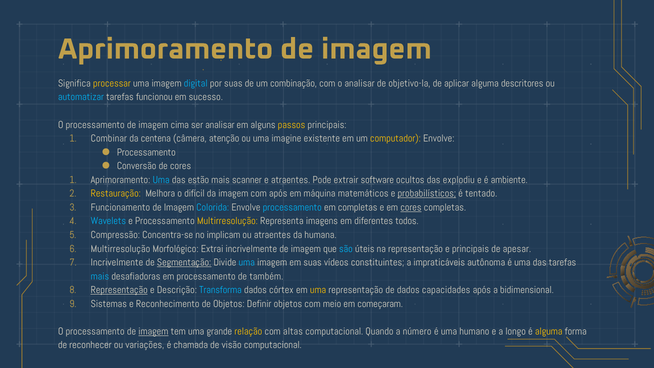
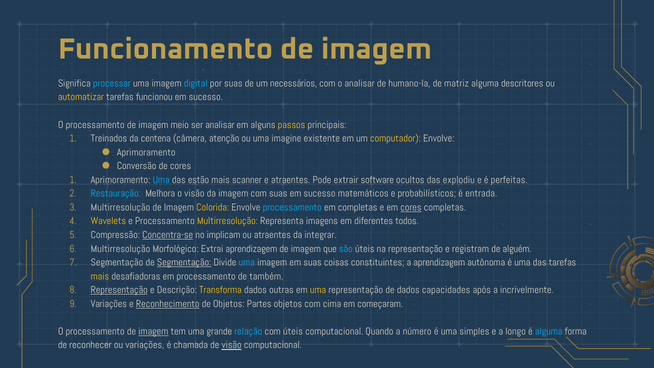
Aprimoramento: Aprimoramento -> Funcionamento (166, 49)
processar colour: yellow -> light blue (112, 83)
combinação: combinação -> necessários (294, 83)
objetivo-la: objetivo-la -> humano-la (409, 83)
aplicar: aplicar -> matriz (457, 83)
automatizar colour: light blue -> yellow (81, 97)
cima: cima -> meio (180, 125)
Combinar: Combinar -> Treinados (109, 138)
Processamento: Processamento -> Aprimoramento (146, 152)
ambiente: ambiente -> perfeitas (509, 180)
Restauração colour: yellow -> light blue (116, 194)
o difícil: difícil -> visão (194, 194)
com após: após -> suas (278, 194)
máquina: máquina -> sucesso (320, 194)
probabilísticos underline: present -> none (427, 194)
tentado: tentado -> entrada (481, 194)
Funcionamento: Funcionamento -> Multirresolução (120, 207)
Colorida colour: light blue -> yellow (213, 207)
Wavelets colour: light blue -> yellow (108, 221)
Concentra-se underline: none -> present (168, 235)
humana: humana -> integrar (321, 235)
Extrai incrivelmente: incrivelmente -> aprendizagem (251, 249)
e principais: principais -> registram (471, 249)
apesar: apesar -> alguém (517, 249)
Incrivelmente: Incrivelmente -> Segmentação (117, 262)
vídeos: vídeos -> coisas (336, 262)
a impraticáveis: impraticáveis -> aprendizagem (439, 262)
mais colour: light blue -> yellow (100, 276)
Transforma colour: light blue -> yellow (220, 290)
córtex: córtex -> outras (281, 290)
bidimensional: bidimensional -> incrivelmente (527, 290)
Sistemas: Sistemas -> Variações (109, 304)
Reconhecimento underline: none -> present (168, 304)
Definir: Definir -> Partes (259, 304)
meio: meio -> cima (332, 304)
relação colour: yellow -> light blue (248, 331)
com altas: altas -> úteis (293, 331)
humano: humano -> simples (474, 331)
alguma colour: yellow -> light blue (549, 331)
visão underline: none -> present (232, 345)
